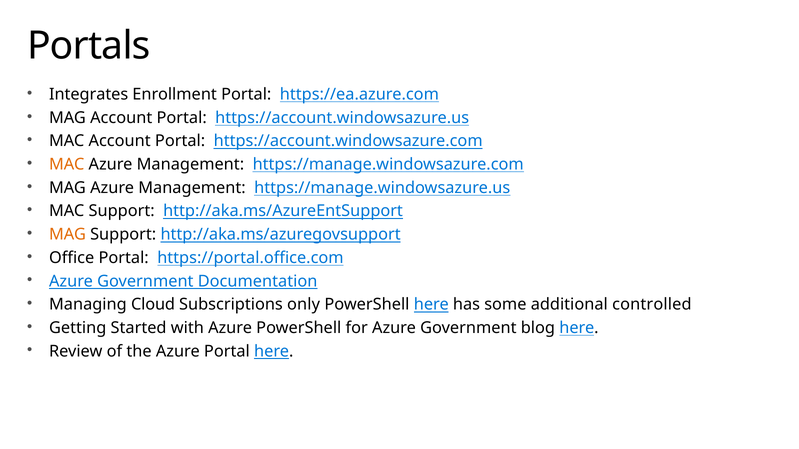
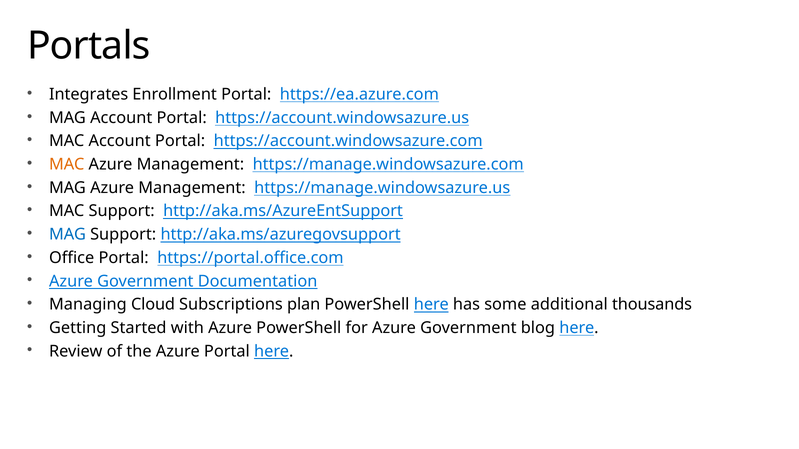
MAG colour: orange -> blue (68, 235)
only: only -> plan (304, 305)
controlled: controlled -> thousands (652, 305)
